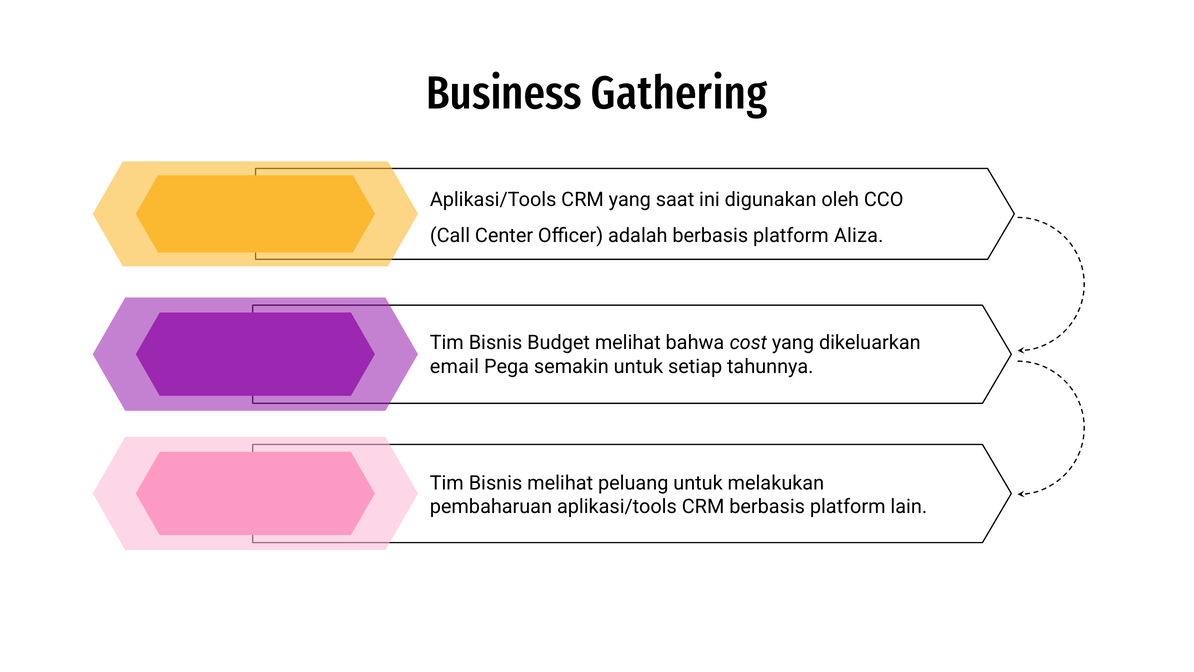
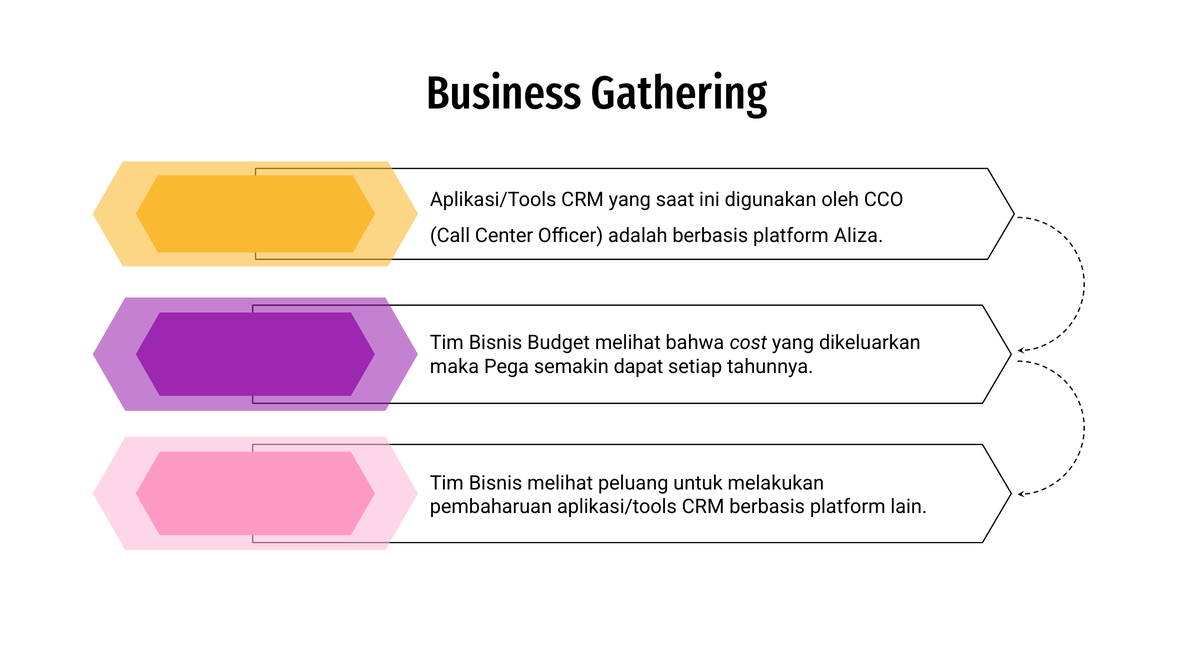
email: email -> maka (454, 367)
semakin untuk: untuk -> dapat (639, 367)
